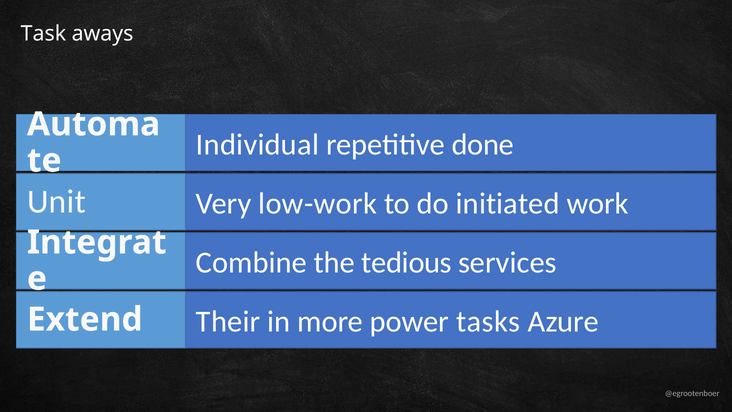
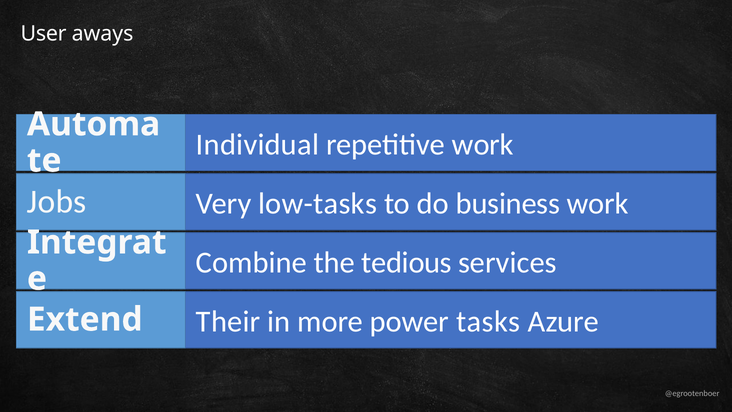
Task: Task -> User (44, 34)
repetitive done: done -> work (483, 145)
Unit: Unit -> Jobs (57, 201)
low-work: low-work -> low-tasks (318, 204)
initiated: initiated -> business (508, 204)
